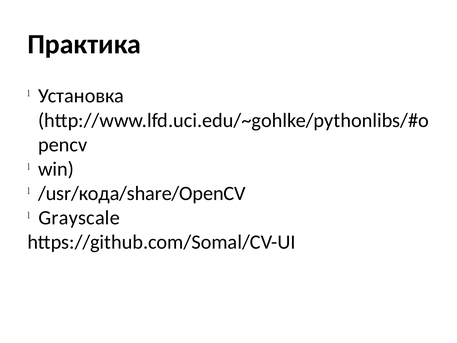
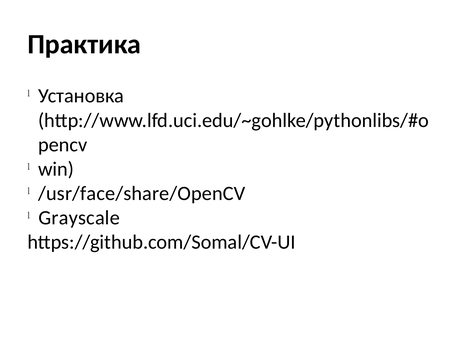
/usr/кода/share/OpenCV: /usr/кода/share/OpenCV -> /usr/face/share/OpenCV (142, 193)
